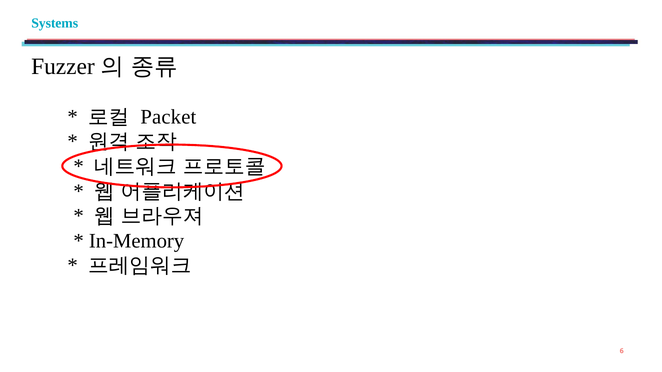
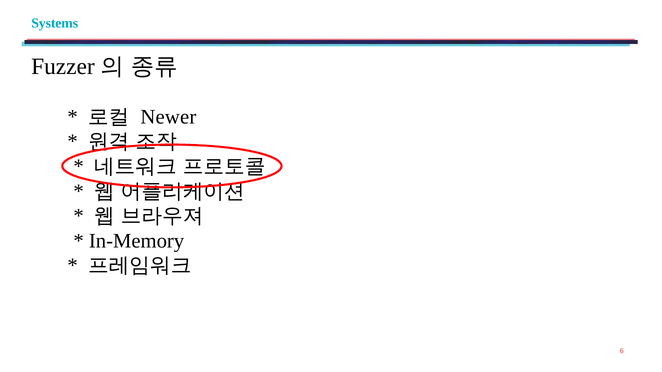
Packet: Packet -> Newer (168, 117)
